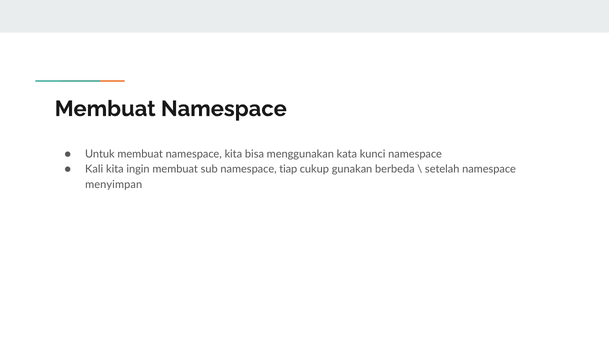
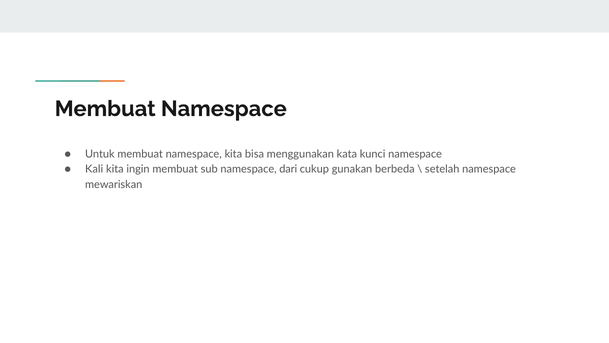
tiap: tiap -> dari (288, 169)
menyimpan: menyimpan -> mewariskan (114, 184)
